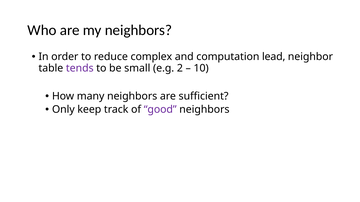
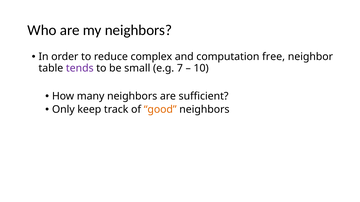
lead: lead -> free (274, 57)
2: 2 -> 7 (180, 68)
good colour: purple -> orange (160, 110)
